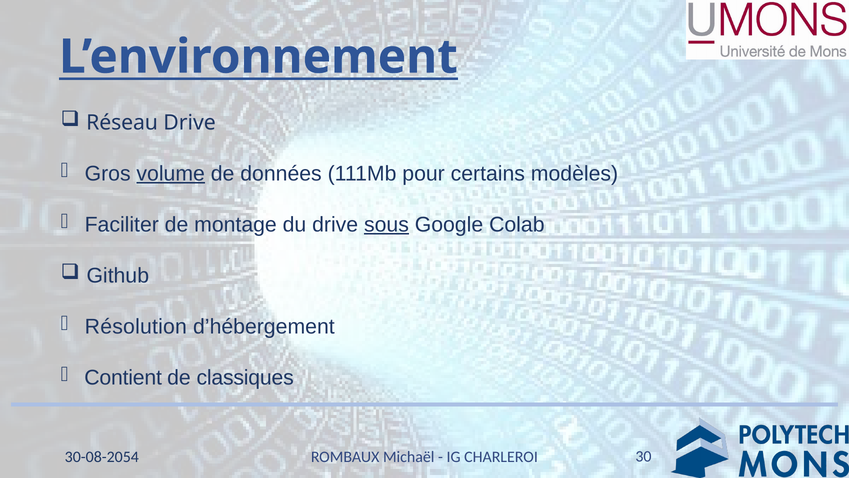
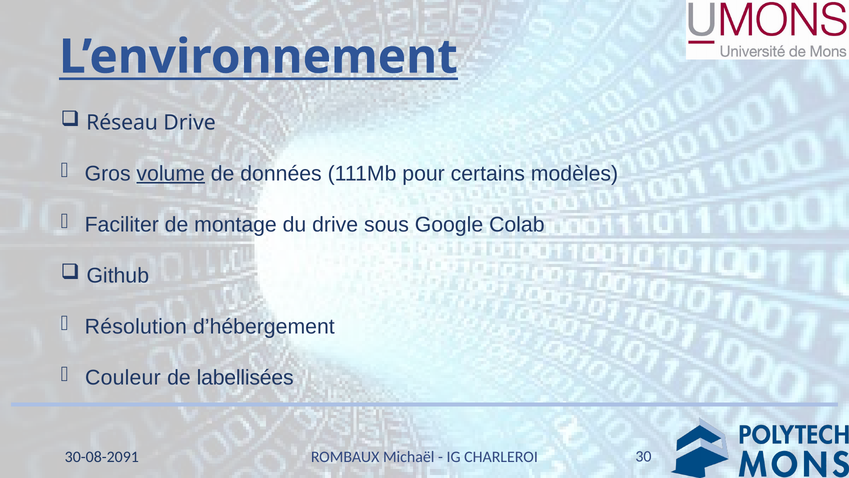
sous underline: present -> none (386, 224)
Contient: Contient -> Couleur (123, 377)
classiques: classiques -> labellisées (245, 377)
30-08-2054: 30-08-2054 -> 30-08-2091 (102, 456)
